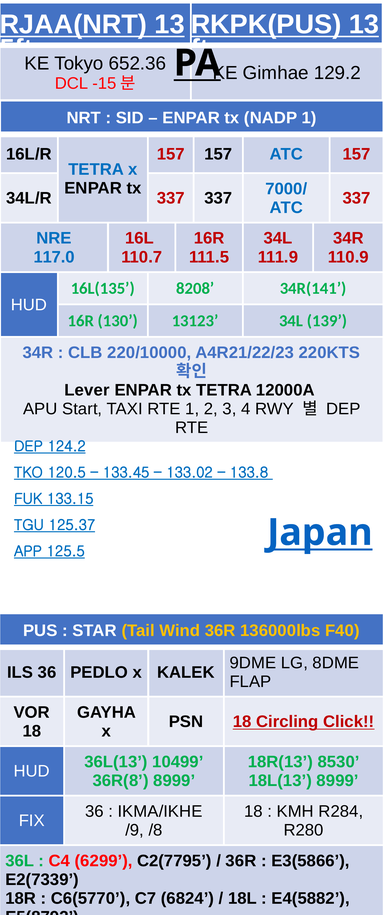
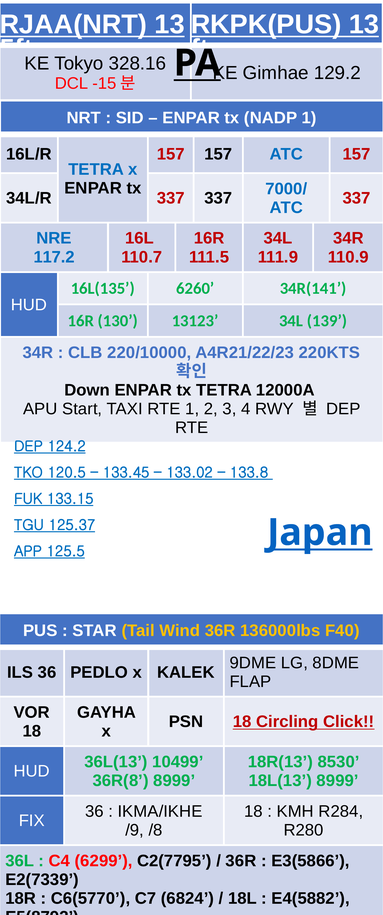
652.36: 652.36 -> 328.16 (137, 64)
117.0: 117.0 -> 117.2 (54, 257)
8208: 8208 -> 6260 (195, 289)
Lever: Lever -> Down (87, 391)
